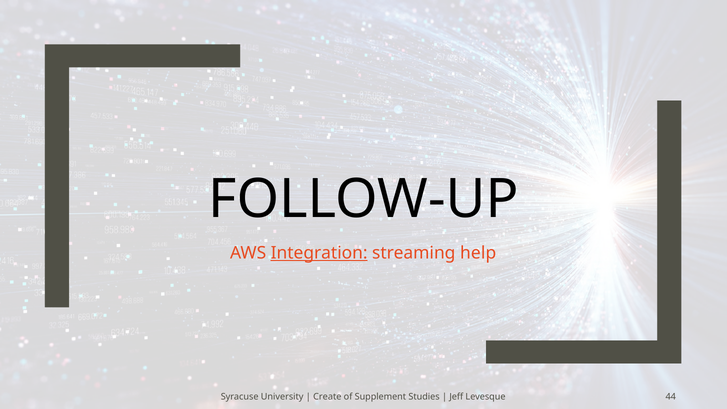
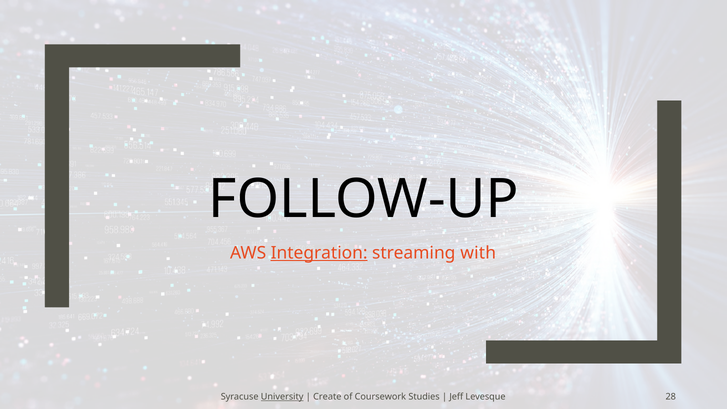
help: help -> with (478, 253)
University underline: none -> present (282, 397)
Supplement: Supplement -> Coursework (380, 397)
44: 44 -> 28 (671, 397)
